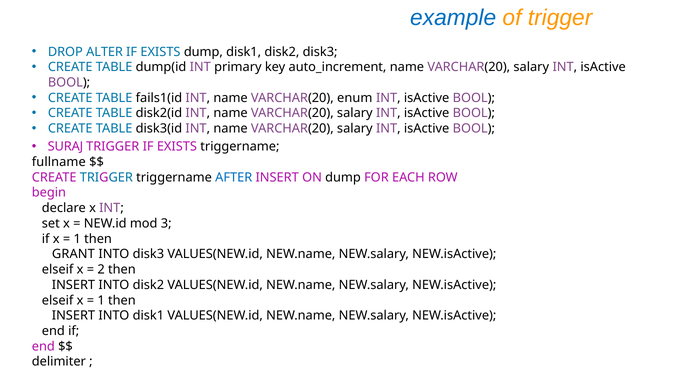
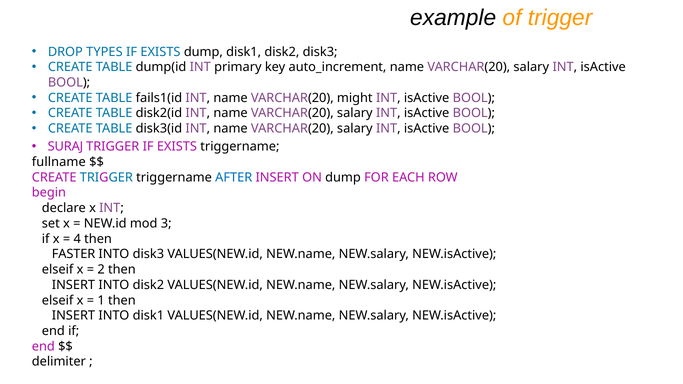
example colour: blue -> black (453, 18)
ALTER: ALTER -> TYPES (104, 52)
enum: enum -> might (355, 98)
1: 1 -> 4 (77, 239)
GRANT: GRANT -> FASTER (74, 254)
